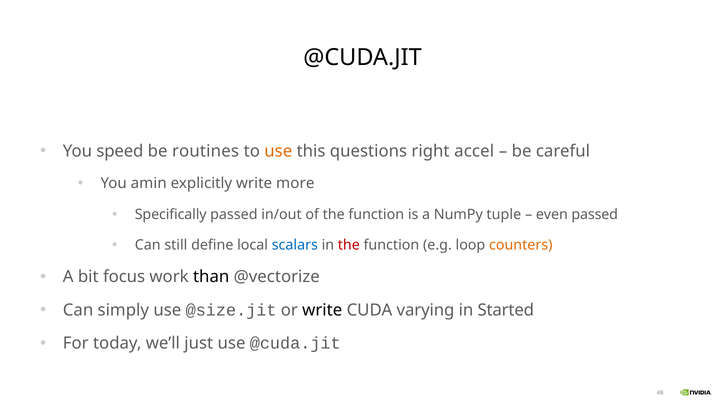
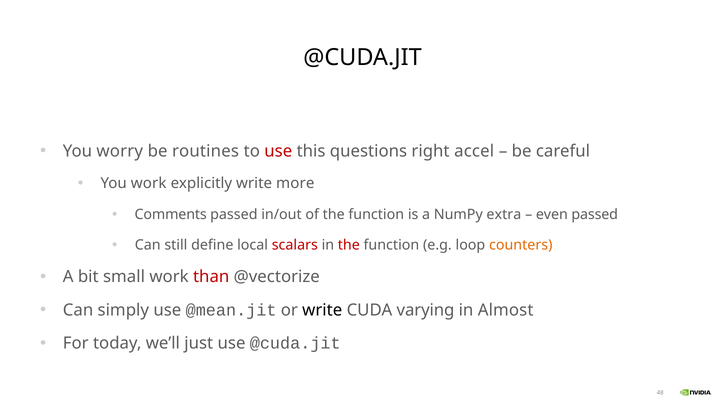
speed: speed -> worry (120, 151)
use colour: orange -> red (278, 151)
You amin: amin -> work (149, 183)
Specifically: Specifically -> Comments (171, 214)
tuple: tuple -> extra (504, 214)
scalars colour: blue -> red (295, 245)
focus: focus -> small (124, 277)
than colour: black -> red (211, 277)
@size.jit: @size.jit -> @mean.jit (231, 310)
Started: Started -> Almost (506, 310)
